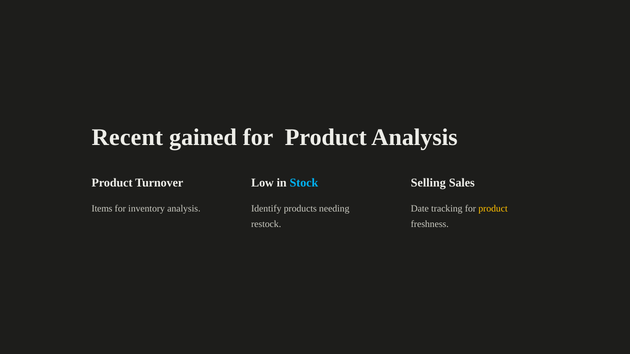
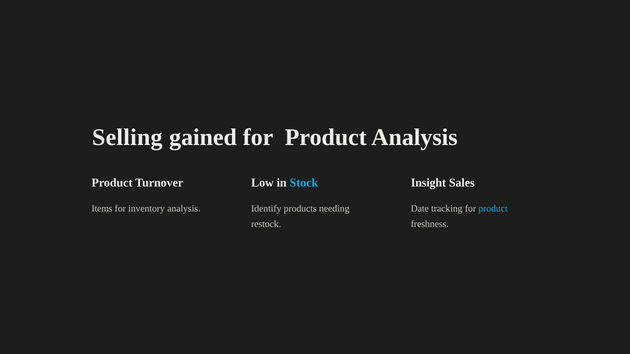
Recent: Recent -> Selling (127, 138)
Selling: Selling -> Insight (428, 183)
product colour: yellow -> light blue (493, 209)
